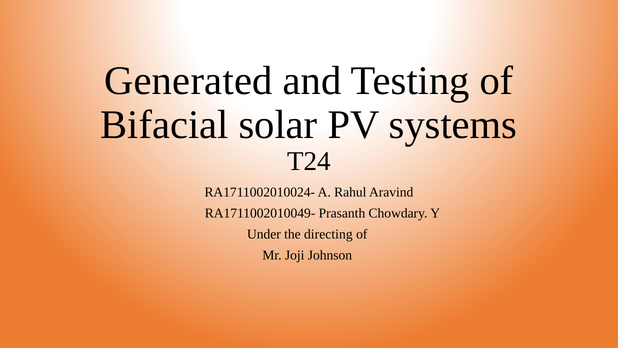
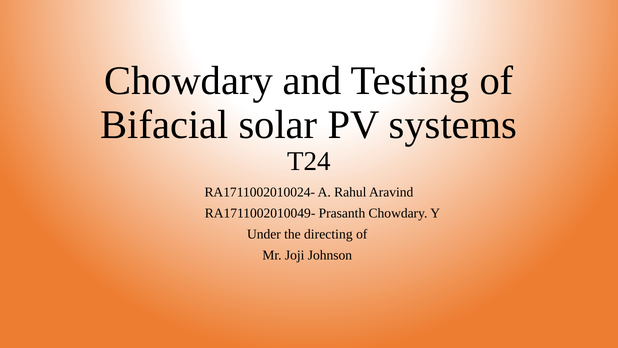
Generated: Generated -> Chowdary (188, 81)
